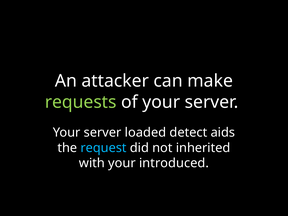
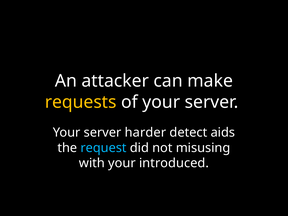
requests colour: light green -> yellow (81, 102)
loaded: loaded -> harder (145, 132)
inherited: inherited -> misusing (203, 148)
